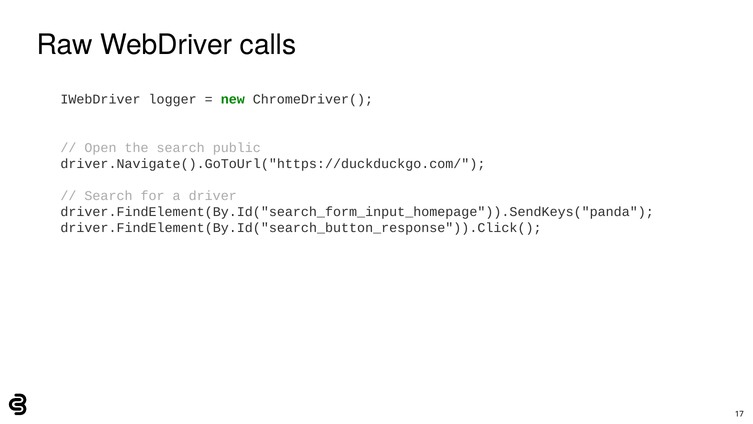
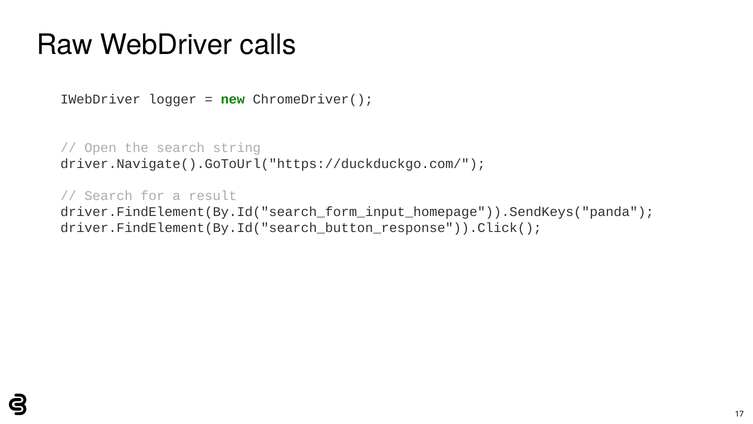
public: public -> string (237, 147)
driver: driver -> result (213, 196)
